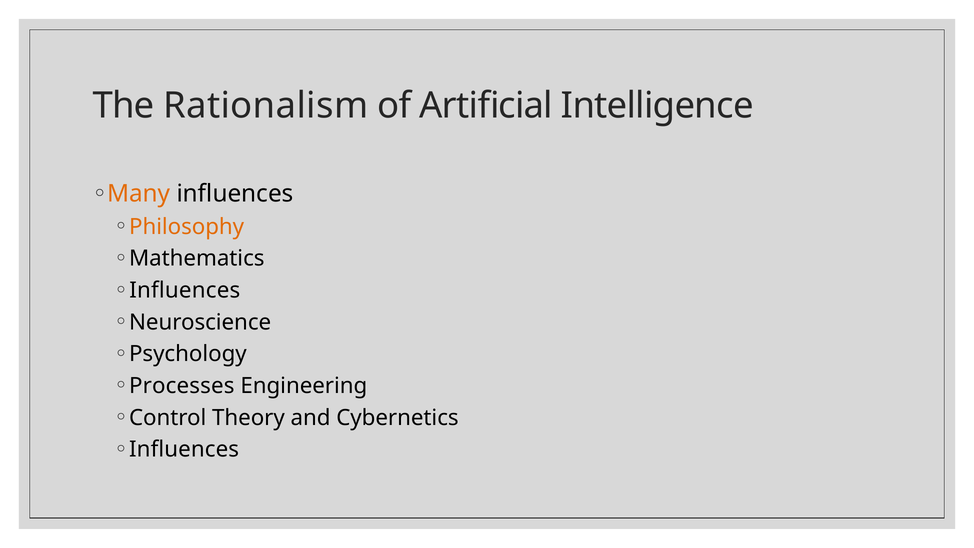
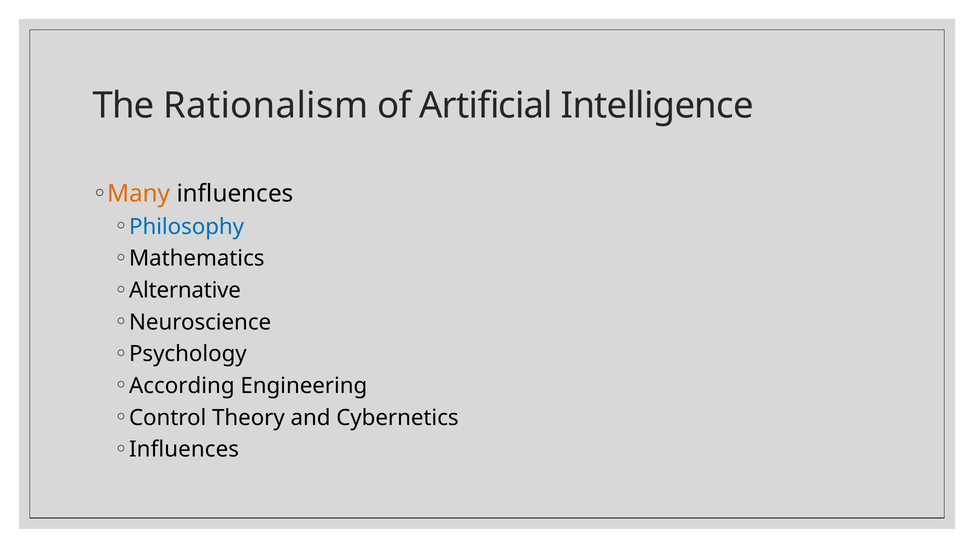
Philosophy colour: orange -> blue (187, 227)
Influences: Influences -> Alternative (185, 290)
Processes: Processes -> According (182, 386)
